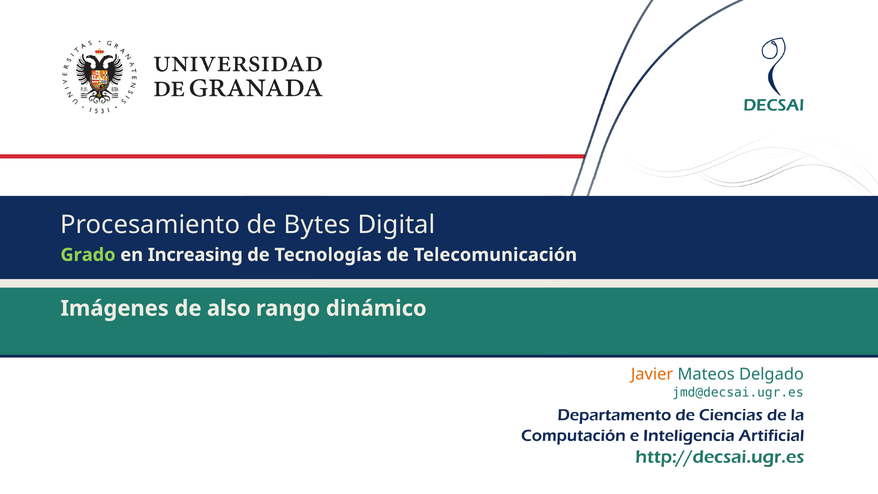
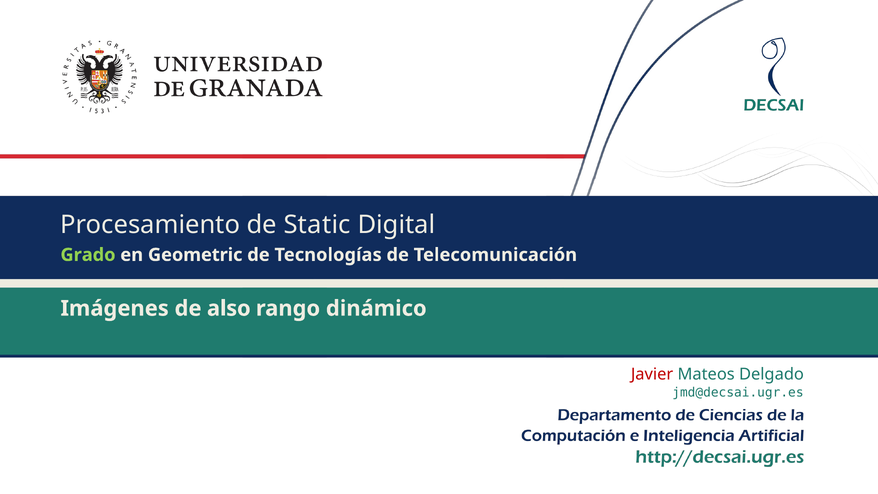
Bytes: Bytes -> Static (317, 225)
Increasing: Increasing -> Geometric (195, 255)
Javier colour: orange -> red (652, 374)
